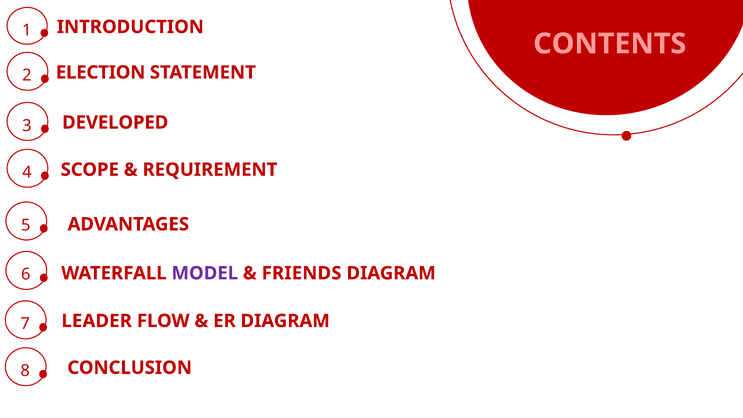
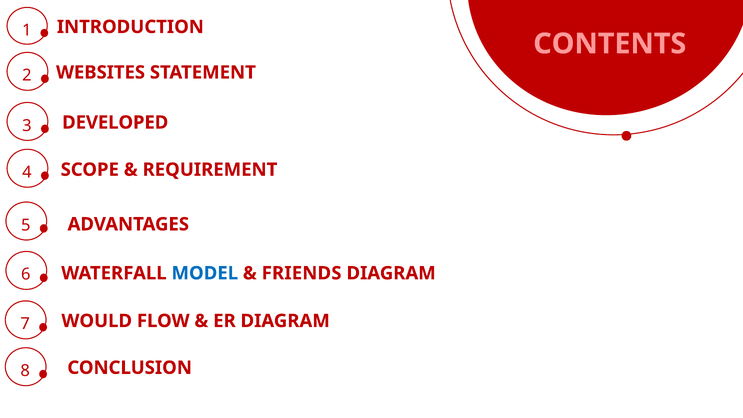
ELECTION: ELECTION -> WEBSITES (101, 72)
MODEL colour: purple -> blue (205, 273)
LEADER: LEADER -> WOULD (97, 321)
